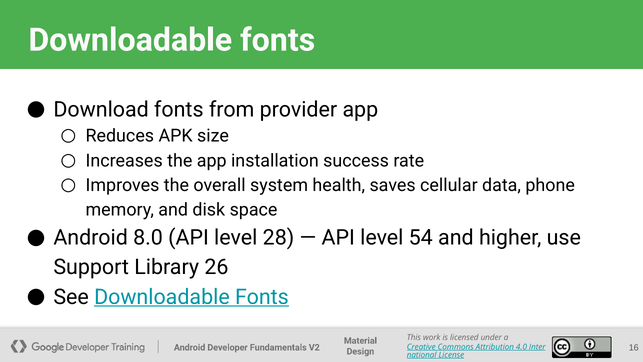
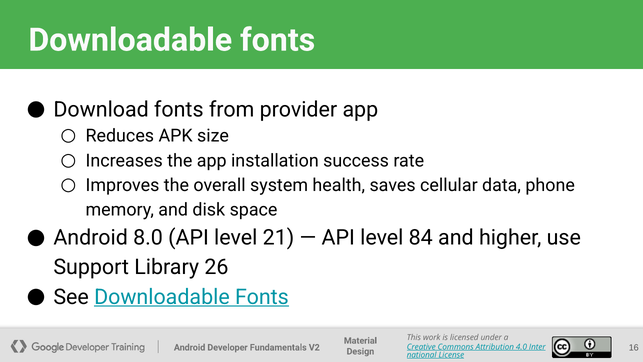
28: 28 -> 21 (278, 238)
54: 54 -> 84 (421, 238)
